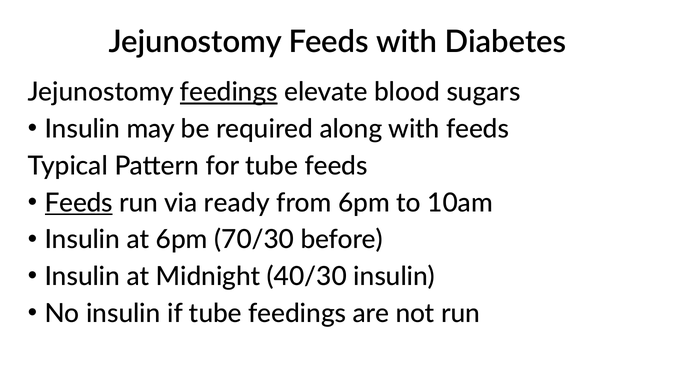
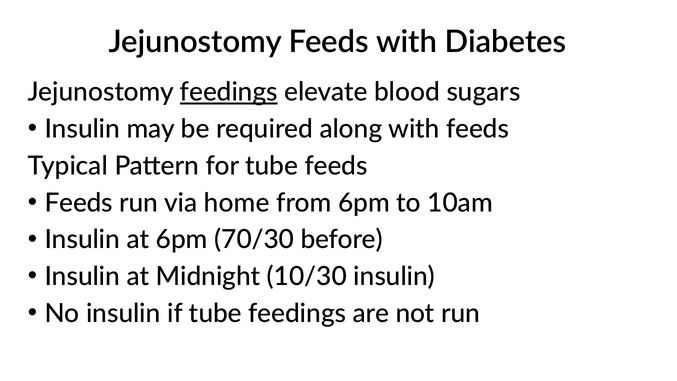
Feeds underline: present -> none (79, 203)
ready: ready -> home (237, 203)
40/30: 40/30 -> 10/30 (307, 277)
